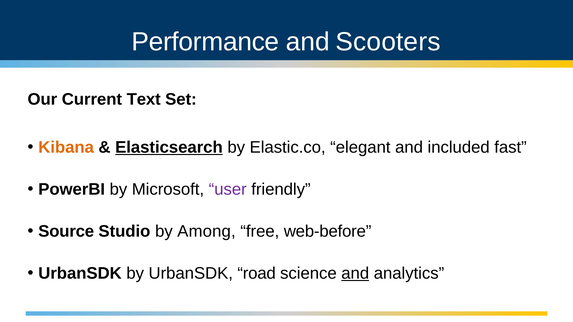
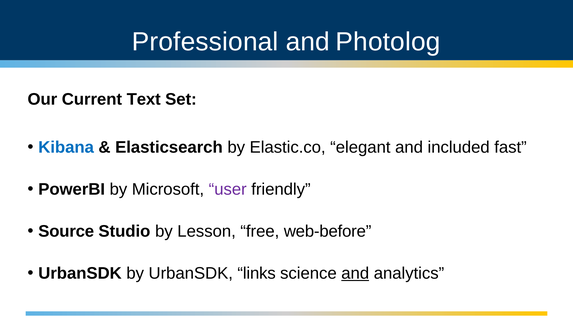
Performance: Performance -> Professional (205, 42)
Scooters: Scooters -> Photolog (388, 42)
Kibana colour: orange -> blue (66, 147)
Elasticsearch underline: present -> none (169, 147)
Among: Among -> Lesson (207, 232)
road: road -> links (257, 274)
